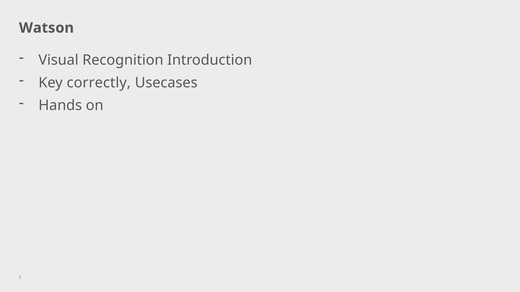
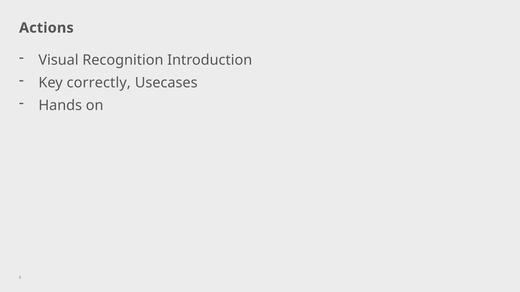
Watson: Watson -> Actions (46, 28)
